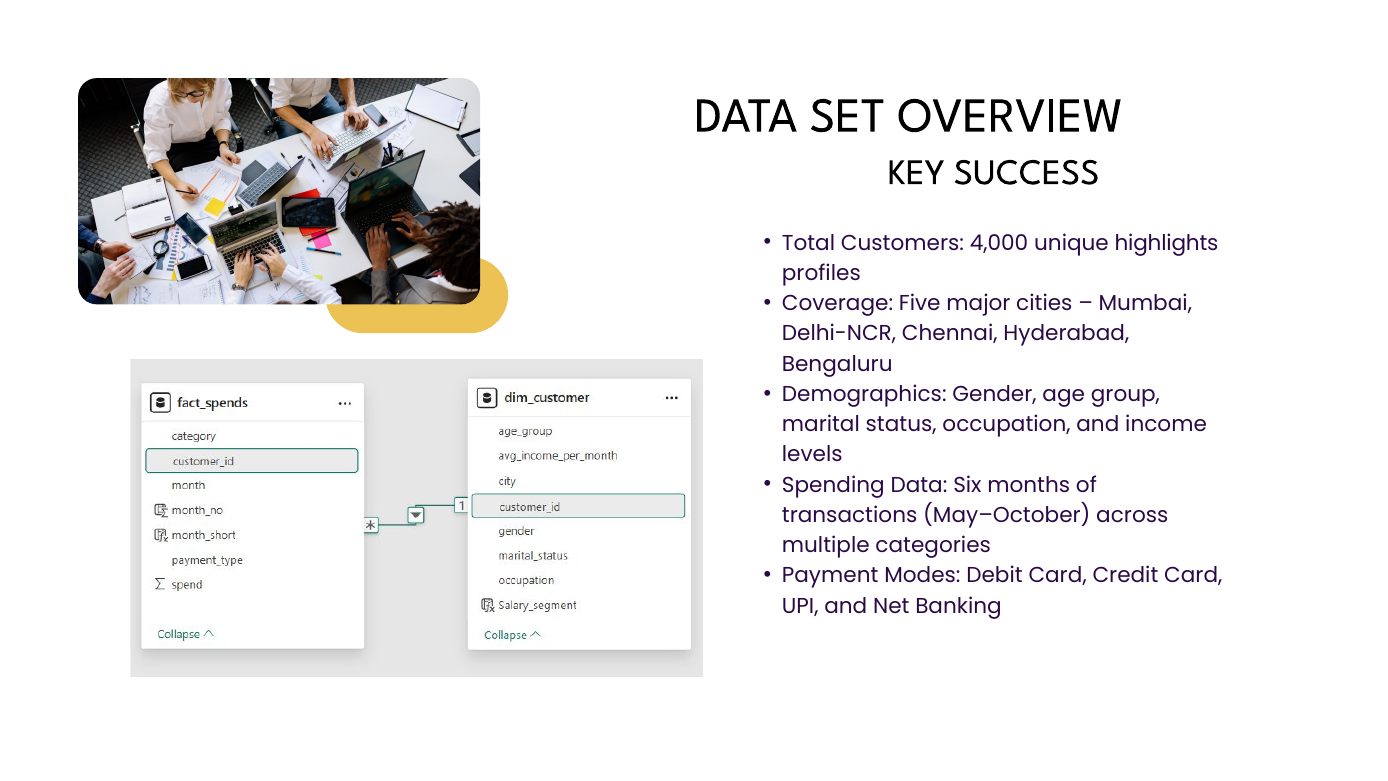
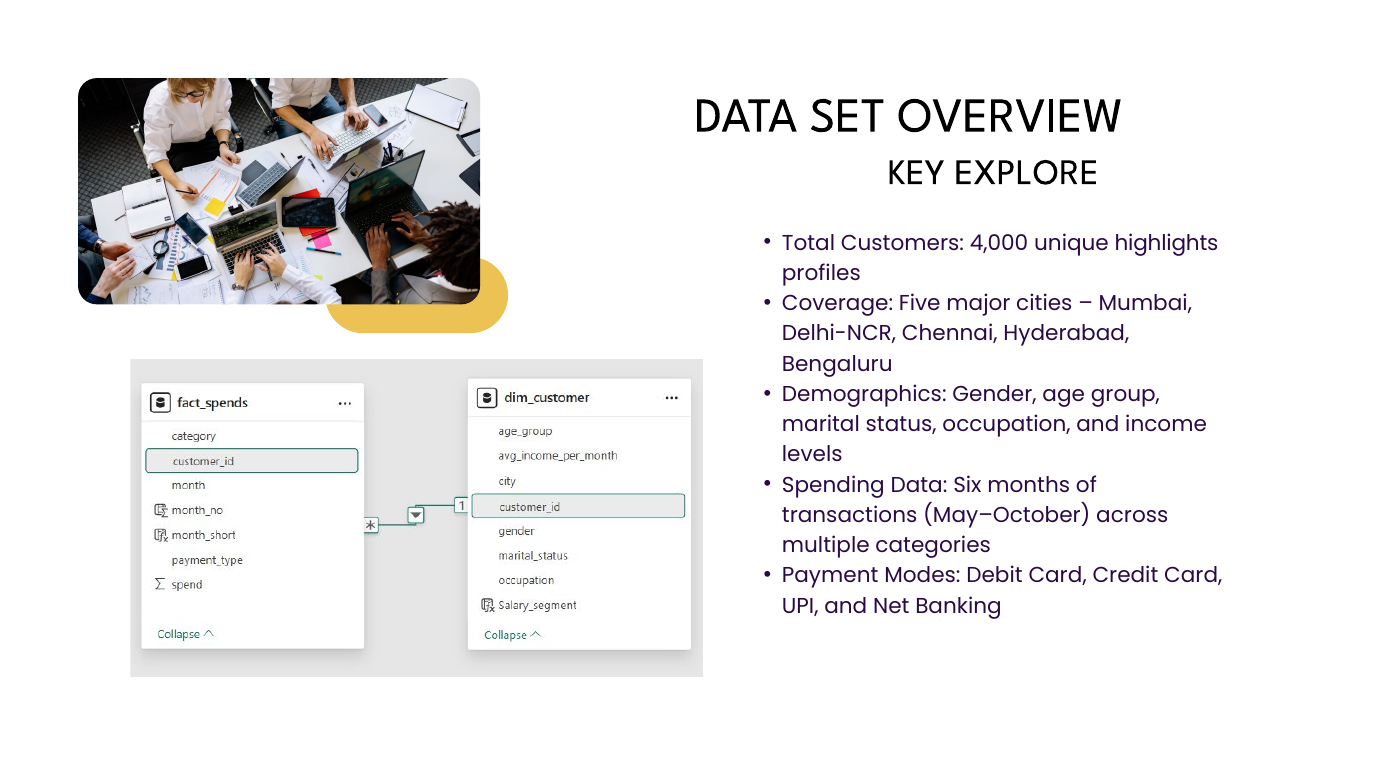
SUCCESS: SUCCESS -> EXPLORE (1027, 172)
